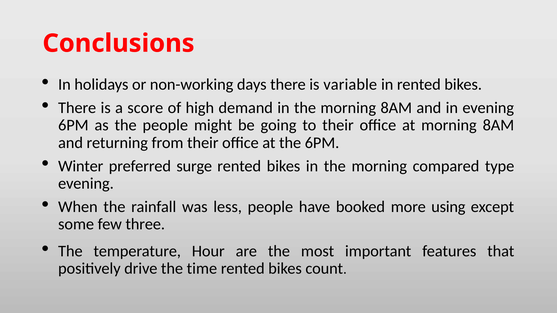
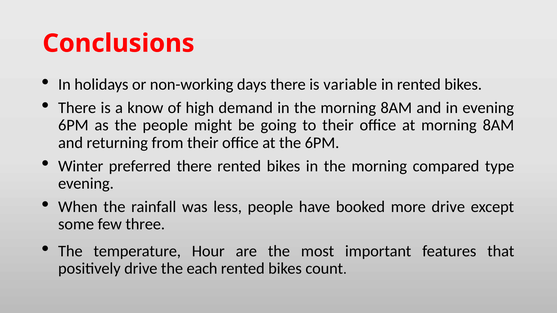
score: score -> know (145, 108)
preferred surge: surge -> there (194, 166)
more using: using -> drive (448, 207)
time: time -> each (202, 269)
